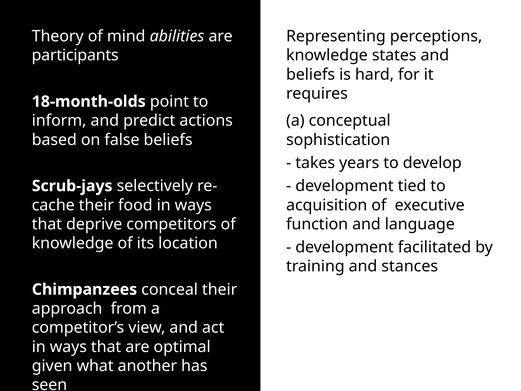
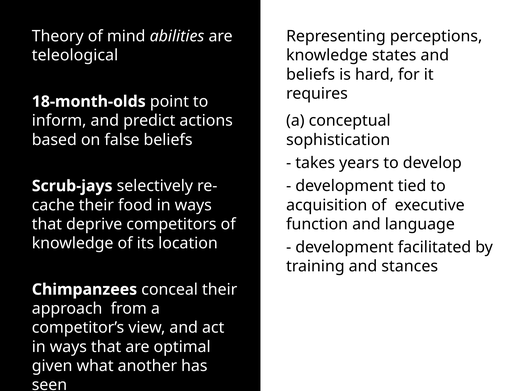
participants: participants -> teleological (75, 55)
